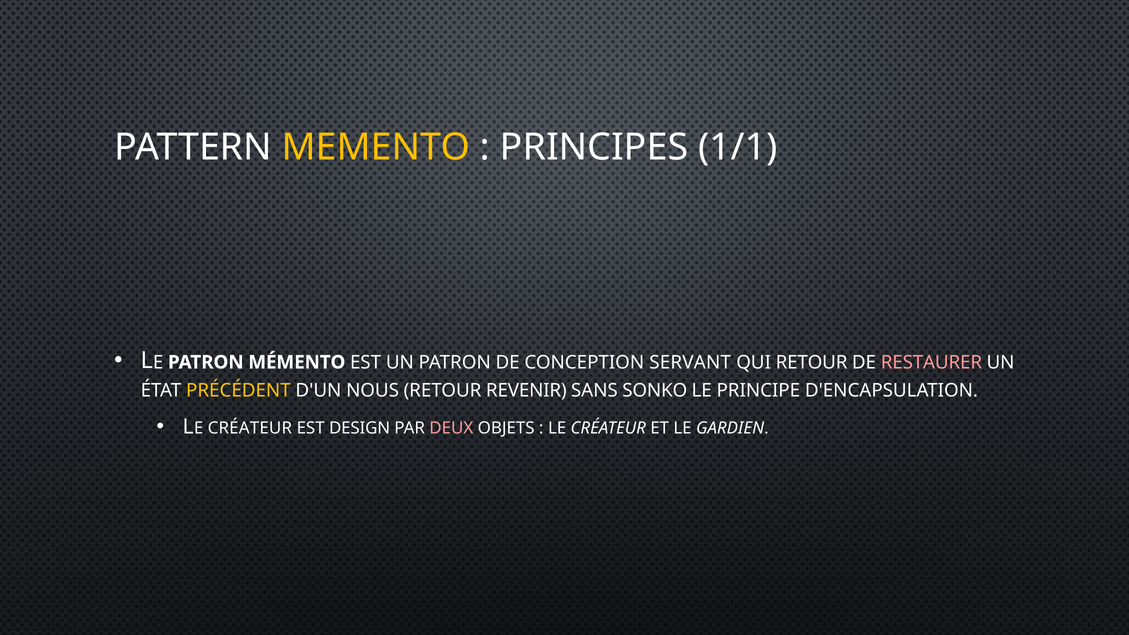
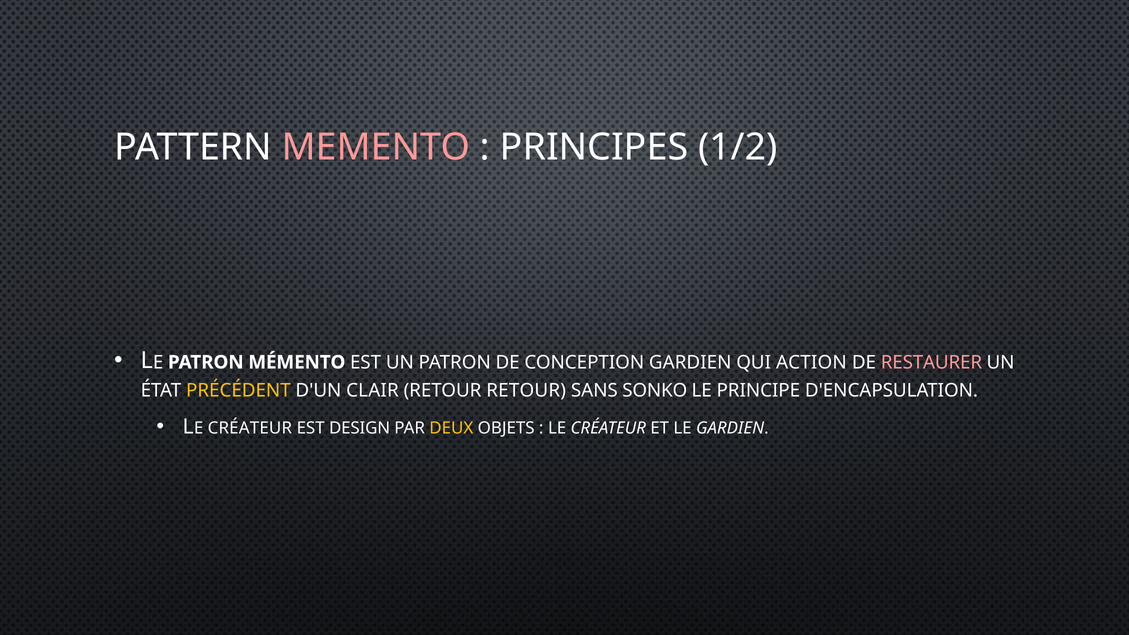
MEMENTO colour: yellow -> pink (376, 147)
1/1: 1/1 -> 1/2 (738, 147)
CONCEPTION SERVANT: SERVANT -> GARDIEN (690, 362)
QUI RETOUR: RETOUR -> ACTION (811, 362)
NOUS: NOUS -> CLAIR (372, 391)
RETOUR REVENIR: REVENIR -> RETOUR (526, 391)
DEUX colour: pink -> yellow (451, 428)
